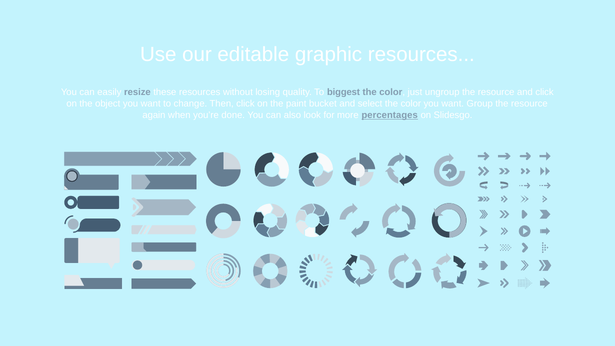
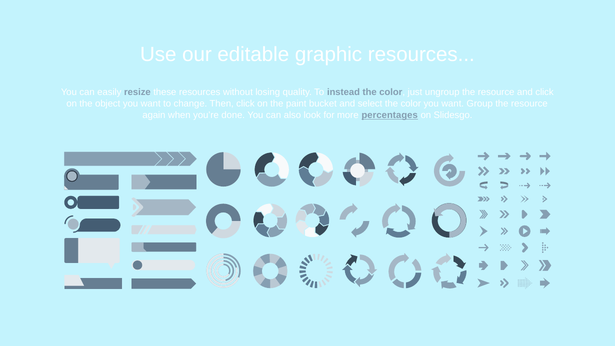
biggest: biggest -> instead (343, 92)
